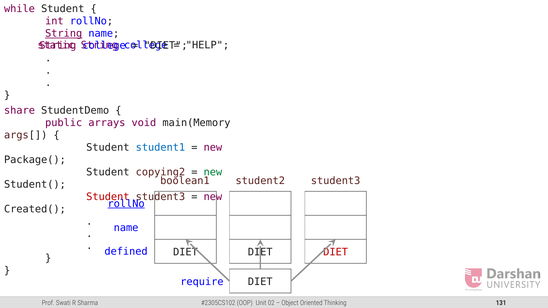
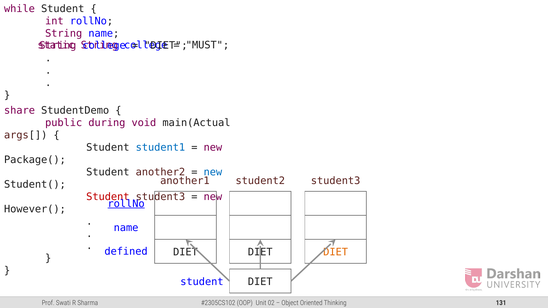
String underline: present -> none (64, 34)
HELP: HELP -> MUST (207, 45)
arrays: arrays -> during (107, 123)
main(Memory: main(Memory -> main(Actual (196, 123)
copying2: copying2 -> another2 (160, 172)
new colour: green -> blue (213, 172)
boolean1: boolean1 -> another1 (185, 181)
Created(: Created( -> However( (35, 209)
DIET colour: red -> orange (336, 252)
require: require -> student (202, 282)
